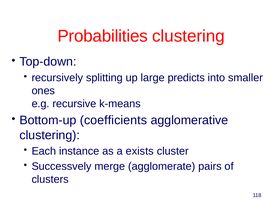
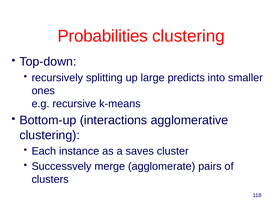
coefficients: coefficients -> interactions (114, 120)
exists: exists -> saves (140, 151)
